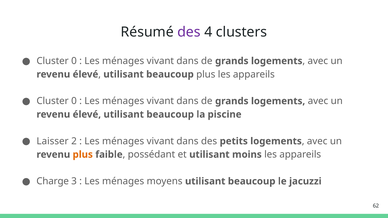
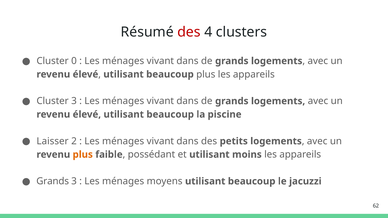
des colour: purple -> red (189, 32)
0: 0 -> 3 (74, 101)
Charge: Charge -> Grands (53, 181)
